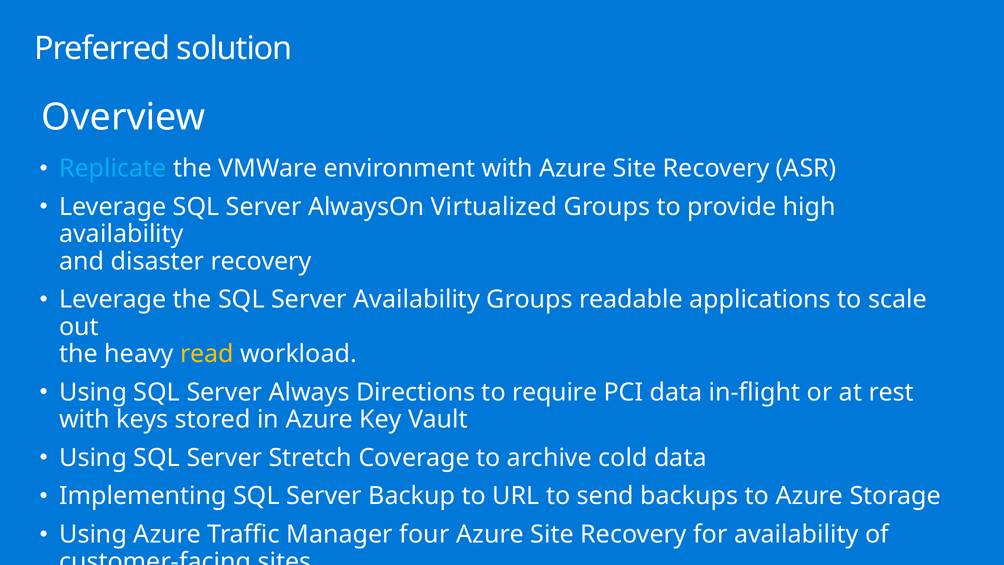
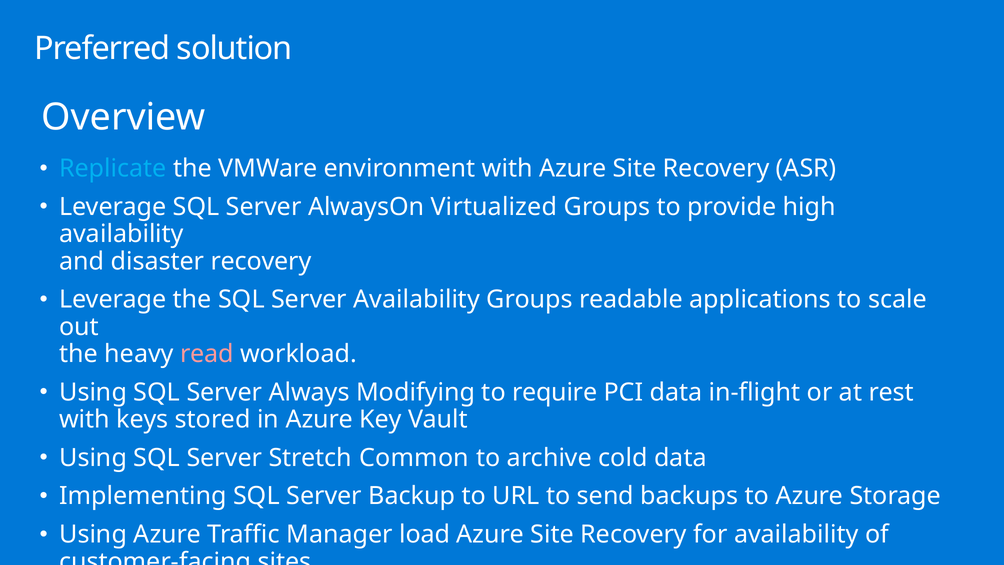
read colour: yellow -> pink (207, 354)
Directions: Directions -> Modifying (416, 392)
Coverage: Coverage -> Common (414, 458)
four: four -> load (425, 534)
